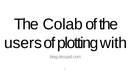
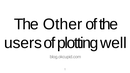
Colab: Colab -> Other (63, 24)
with: with -> well (113, 43)
